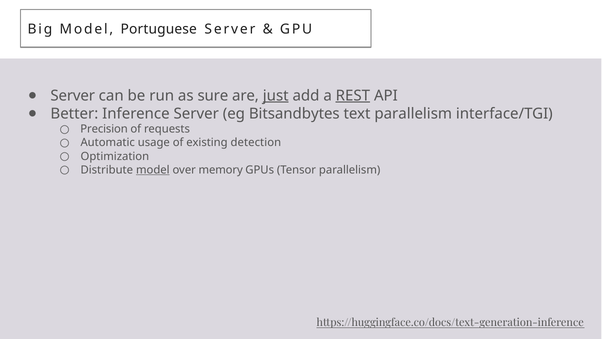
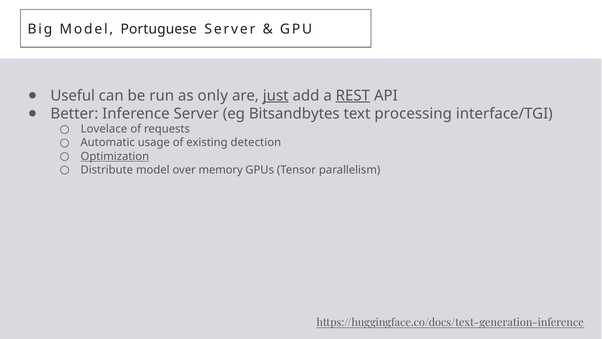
Server: Server -> Useful (73, 95)
sure: sure -> only (213, 95)
text parallelism: parallelism -> processing (413, 114)
Precision: Precision -> Lovelace (104, 129)
Optimization underline: none -> present (115, 156)
model underline: present -> none (153, 170)
